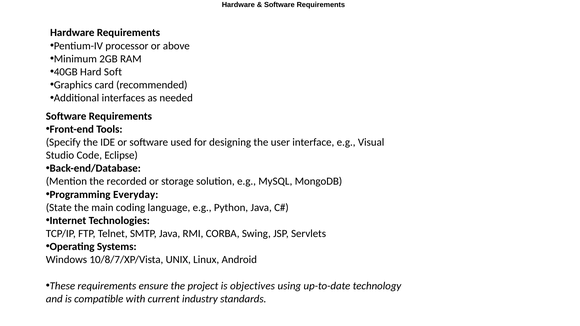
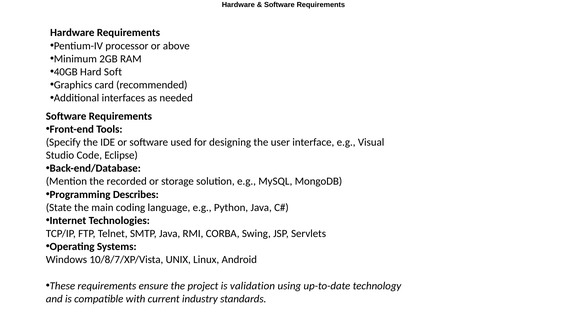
Everyday: Everyday -> Describes (136, 195)
objectives: objectives -> validation (253, 286)
